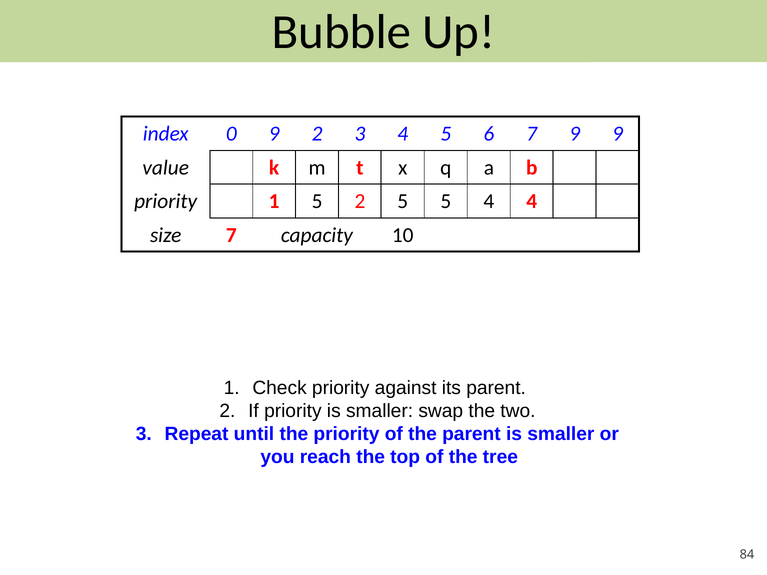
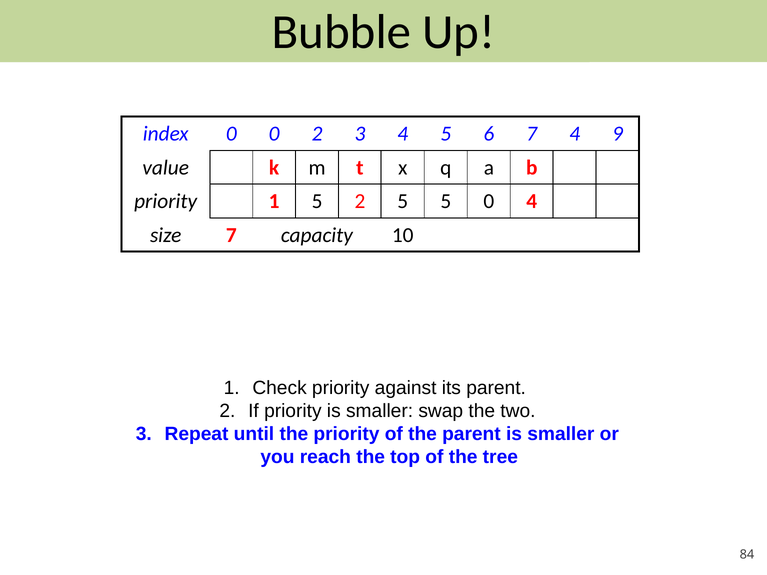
0 9: 9 -> 0 (274, 134)
7 9: 9 -> 4 (575, 134)
5 4: 4 -> 0 (489, 201)
